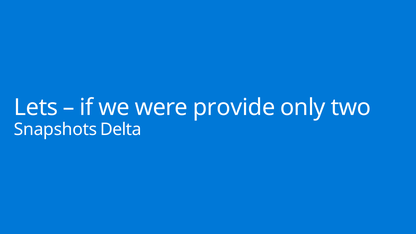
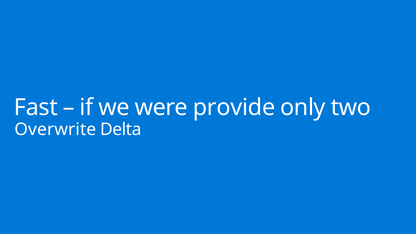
Lets: Lets -> Fast (36, 107)
Snapshots: Snapshots -> Overwrite (55, 130)
